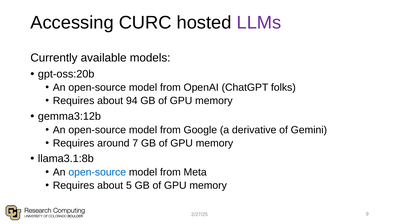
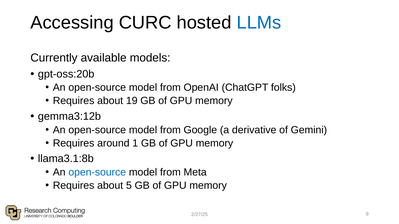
LLMs colour: purple -> blue (259, 23)
94: 94 -> 19 (132, 101)
7: 7 -> 1 (135, 143)
